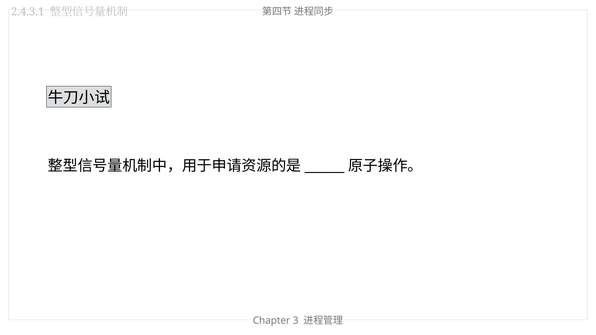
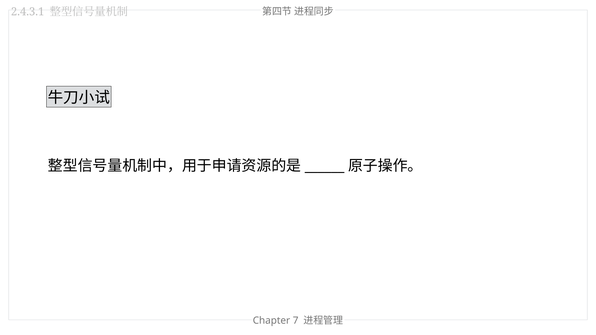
3: 3 -> 7 (296, 321)
